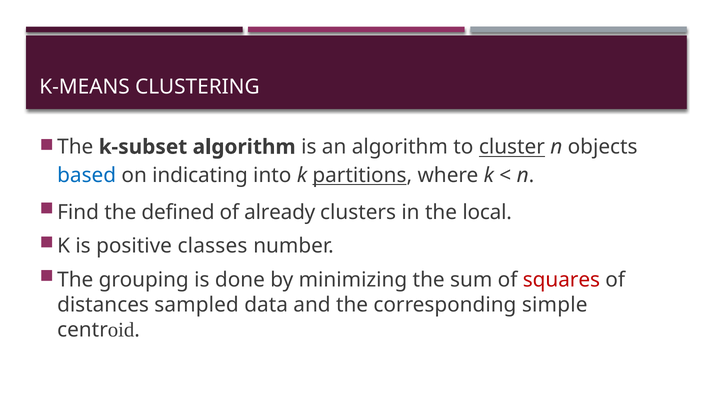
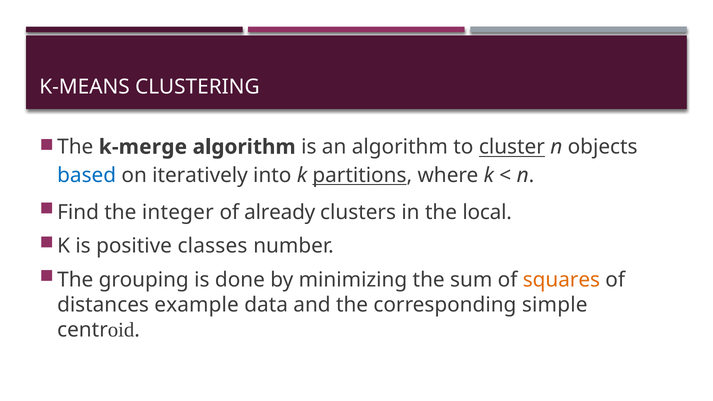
k-subset: k-subset -> k-merge (143, 147)
indicating: indicating -> iteratively (200, 175)
defined: defined -> integer (178, 212)
squares colour: red -> orange (561, 280)
sampled: sampled -> example (197, 305)
